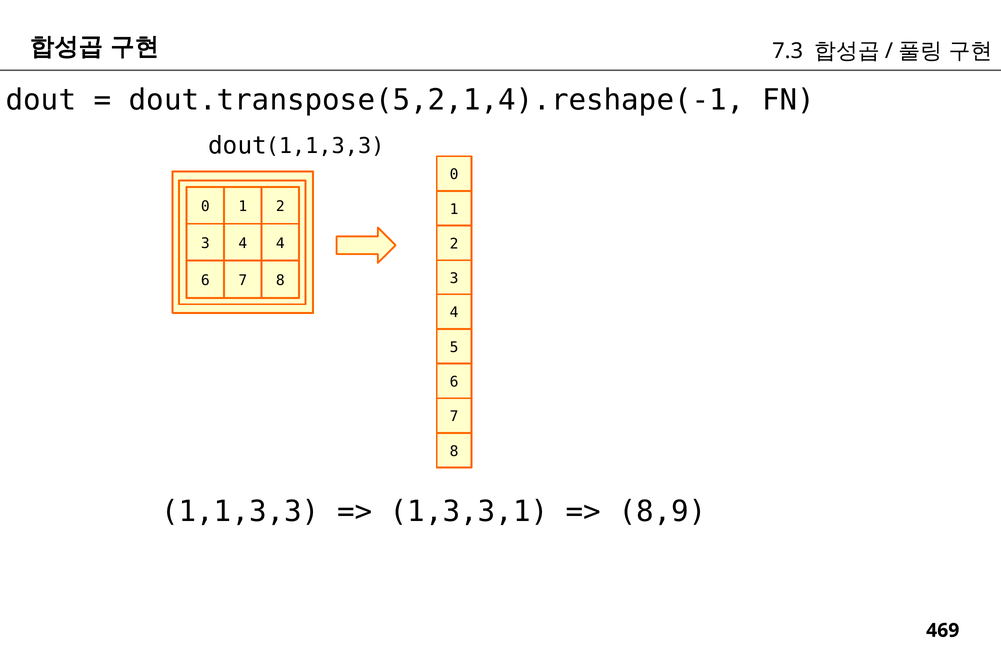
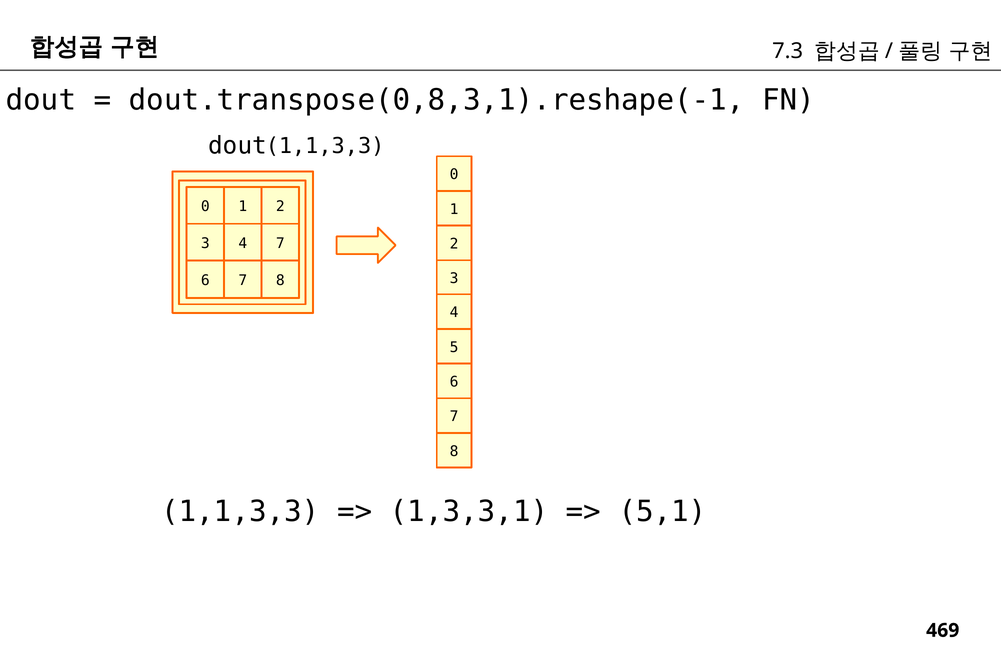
dout.transpose(5,2,1,4).reshape(-1: dout.transpose(5,2,1,4).reshape(-1 -> dout.transpose(0,8,3,1).reshape(-1 (437, 100)
4 4: 4 -> 7 (280, 244)
8,9: 8,9 -> 5,1 (663, 512)
